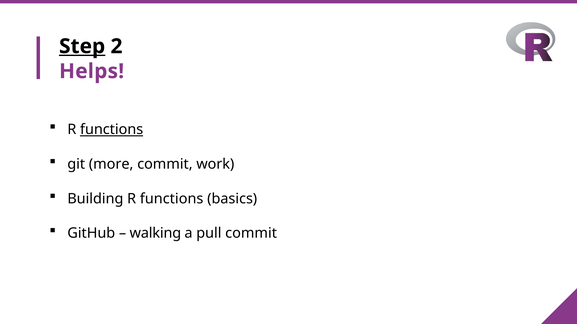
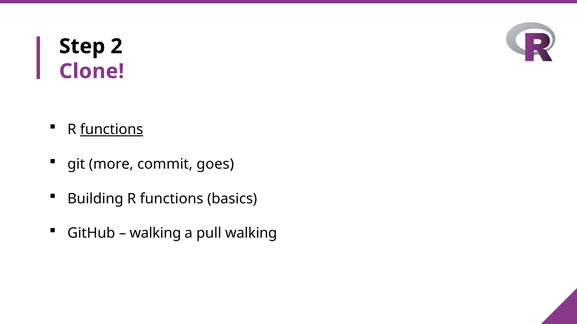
Step underline: present -> none (82, 46)
Helps: Helps -> Clone (92, 71)
work: work -> goes (215, 164)
pull commit: commit -> walking (251, 234)
